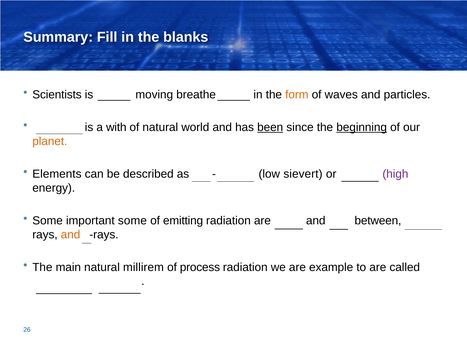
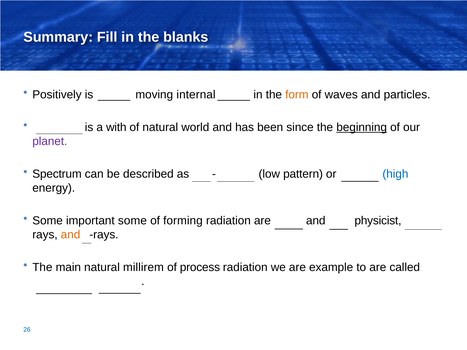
Scientists: Scientists -> Positively (57, 95)
breathe: breathe -> internal (196, 95)
been underline: present -> none (270, 127)
planet colour: orange -> purple (50, 141)
Elements: Elements -> Spectrum (57, 174)
sievert: sievert -> pattern (303, 174)
high colour: purple -> blue (395, 174)
emitting: emitting -> forming (183, 221)
between: between -> physicist (378, 221)
